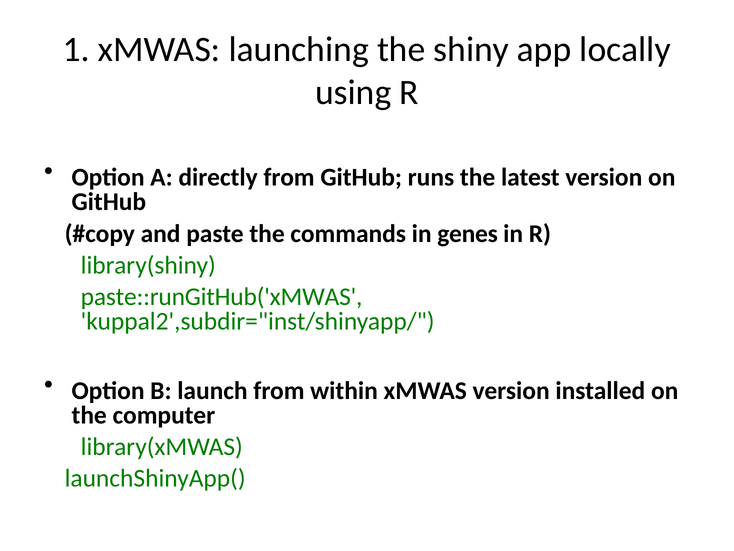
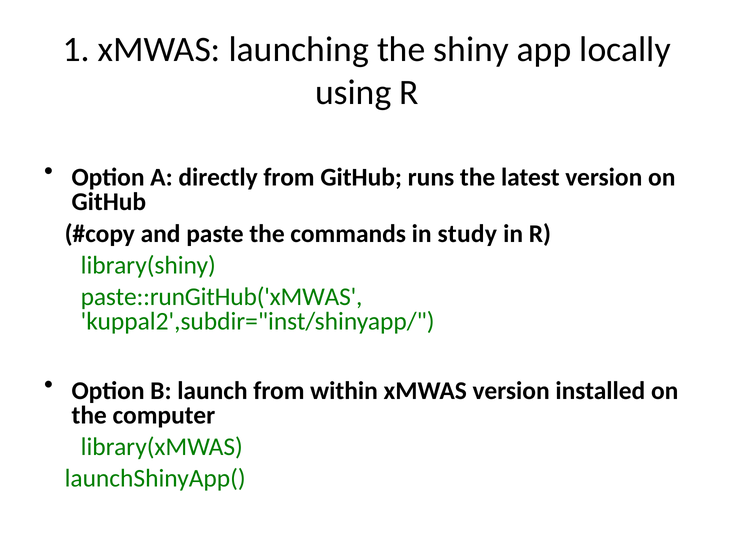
genes: genes -> study (467, 233)
